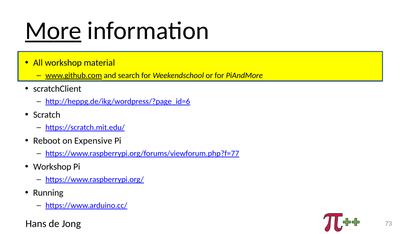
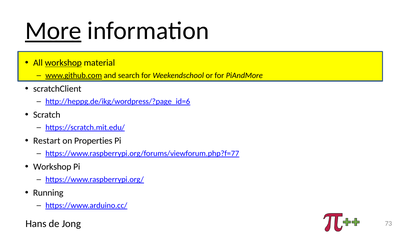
workshop underline: none -> present (63, 63)
Reboot: Reboot -> Restart (47, 141)
Expensive: Expensive -> Properties (93, 141)
